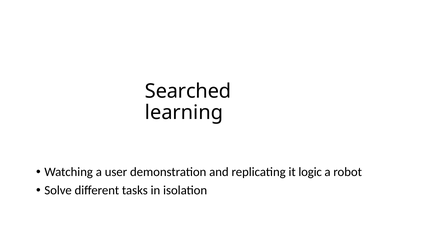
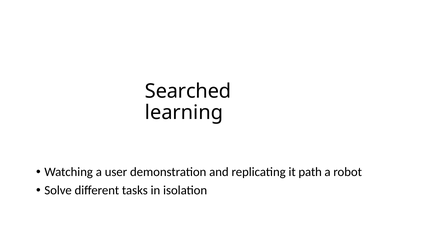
logic: logic -> path (310, 172)
